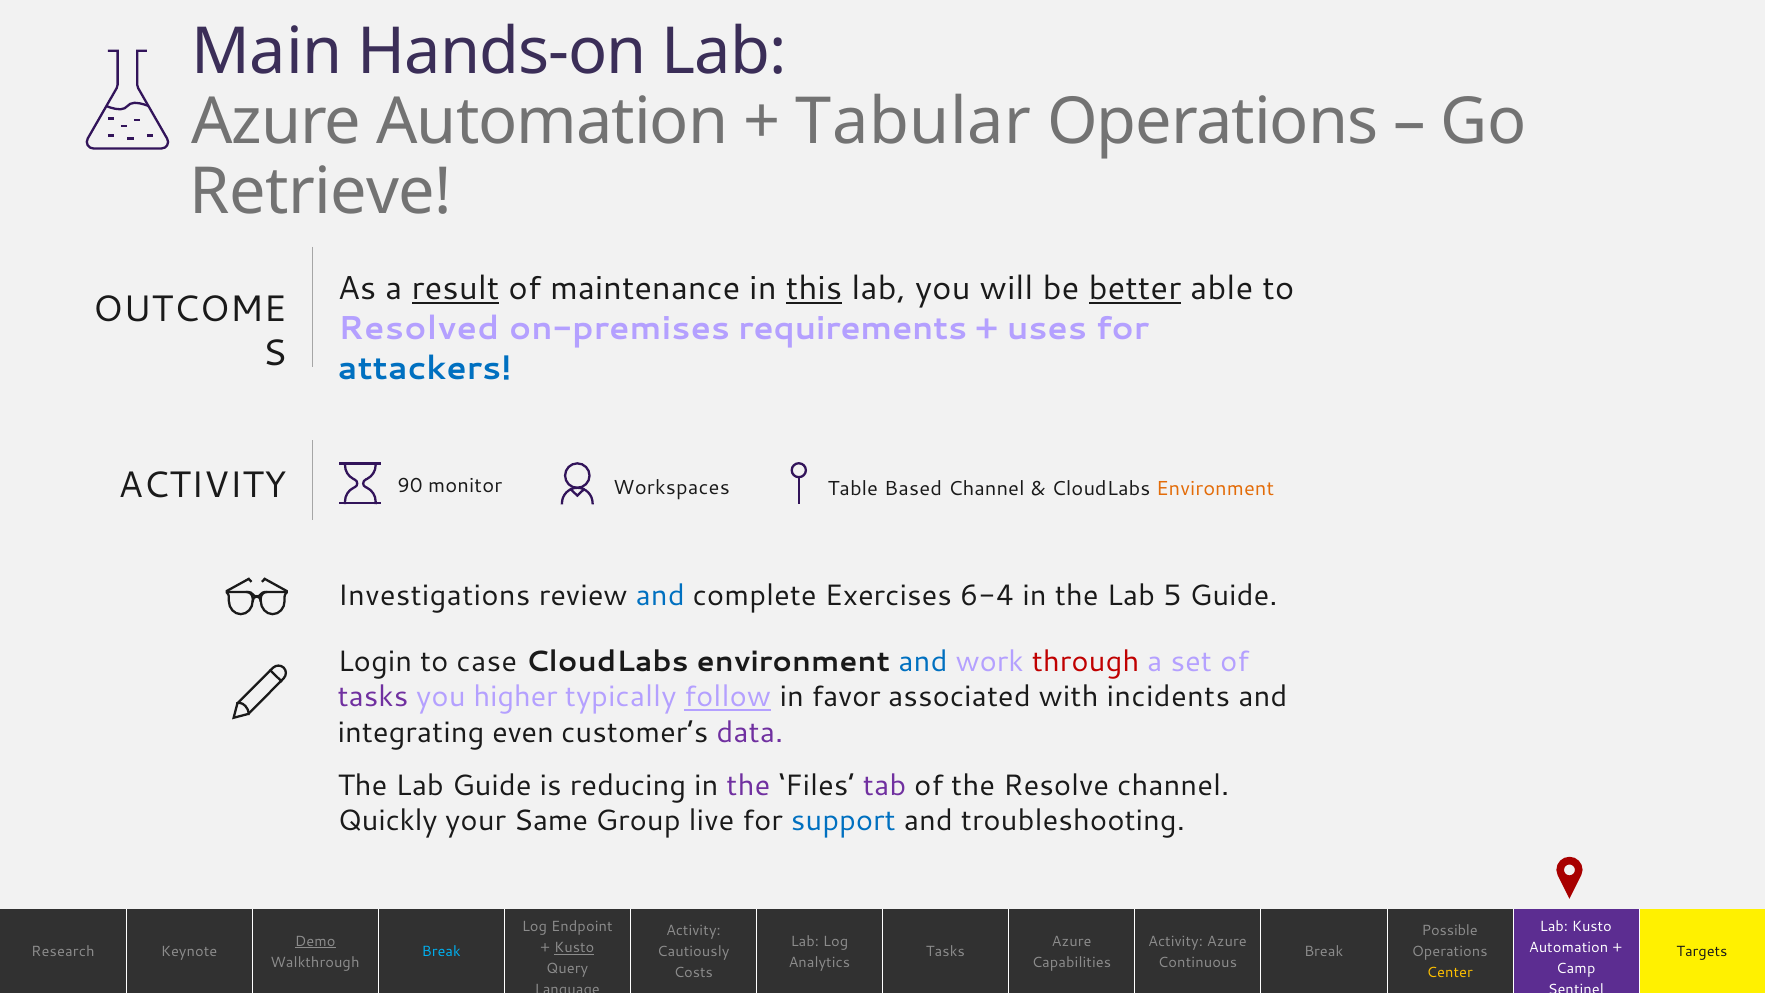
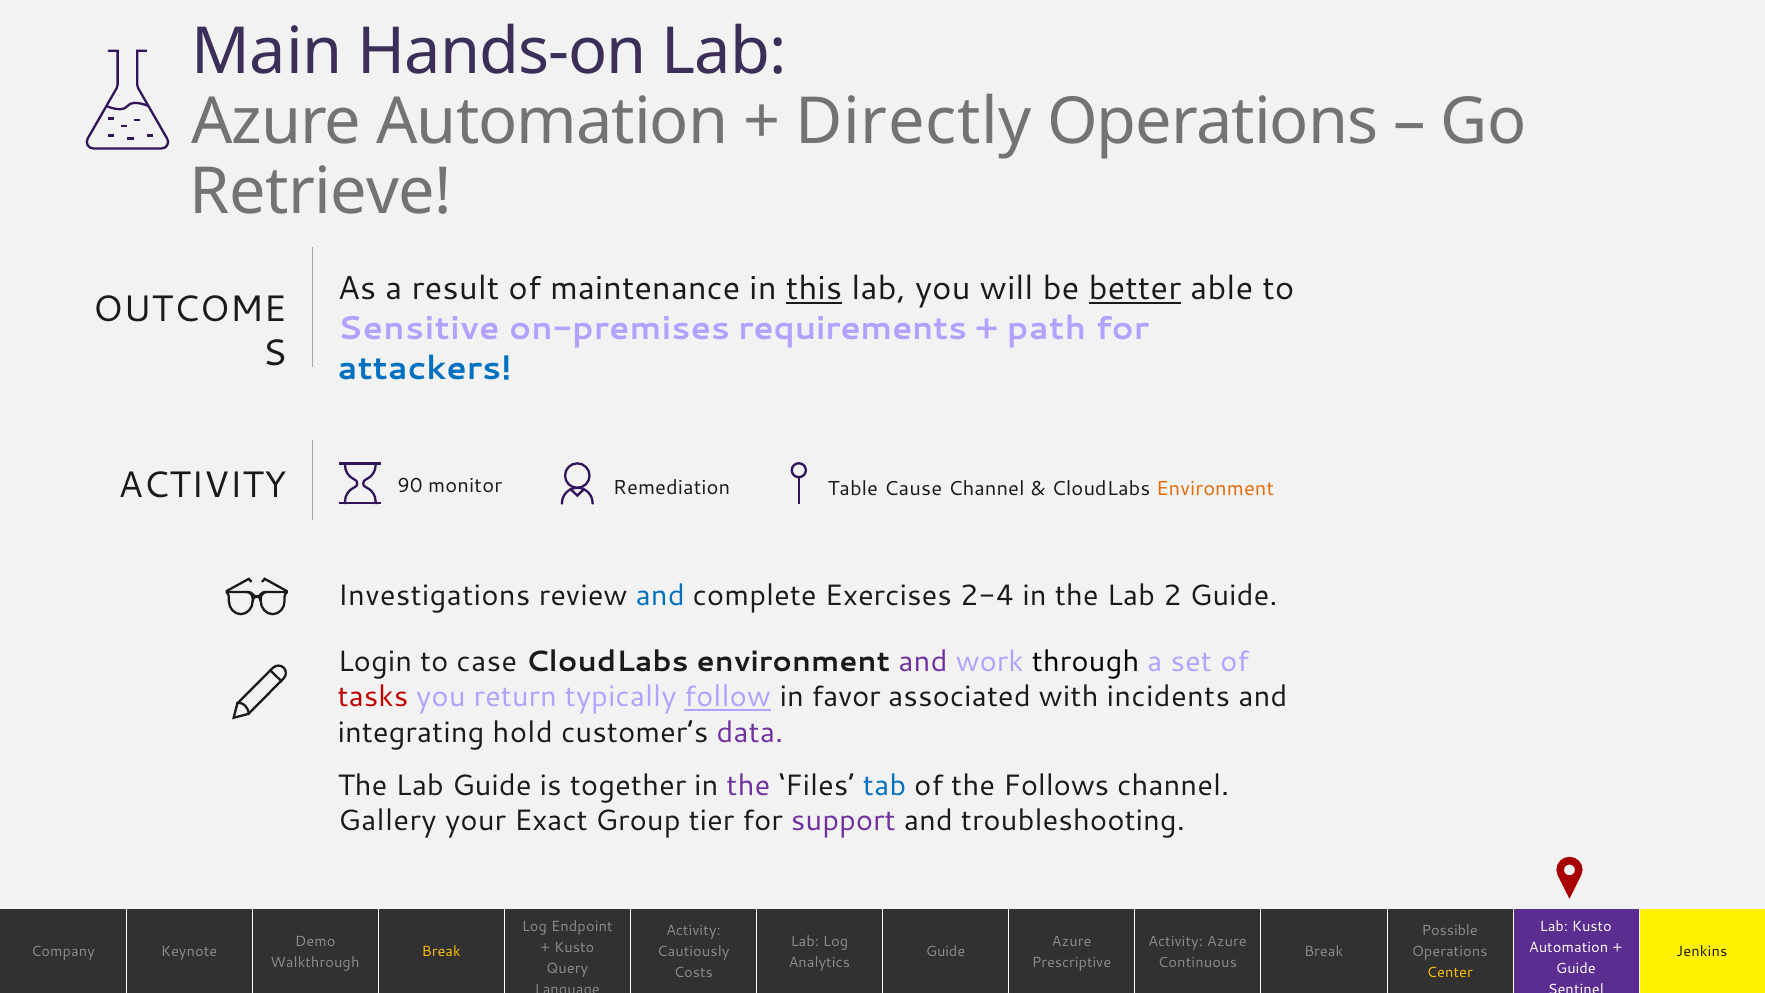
Tabular: Tabular -> Directly (914, 122)
result underline: present -> none (456, 289)
Resolved: Resolved -> Sensitive (419, 328)
uses: uses -> path (1047, 328)
Workspaces: Workspaces -> Remediation (672, 488)
Based: Based -> Cause (913, 489)
6-4: 6-4 -> 2-4 (987, 595)
5: 5 -> 2 (1172, 595)
and colour: blue -> purple (923, 662)
through colour: red -> black (1086, 662)
tasks colour: purple -> red (373, 697)
higher: higher -> return (515, 697)
even: even -> hold (523, 732)
reducing: reducing -> together (628, 785)
tab colour: purple -> blue (885, 785)
Resolve: Resolve -> Follows (1056, 785)
Quickly: Quickly -> Gallery (387, 821)
Same: Same -> Exact (551, 821)
live: live -> tier (712, 821)
support colour: blue -> purple (843, 821)
Demo underline: present -> none (315, 941)
Kusto underline: present -> none (574, 948)
Research: Research -> Company (63, 952)
Break colour: light blue -> yellow (441, 952)
Tasks: Tasks -> Guide (946, 952)
Targets: Targets -> Jenkins (1702, 952)
Capabilities: Capabilities -> Prescriptive (1071, 962)
Camp: Camp -> Guide (1576, 969)
